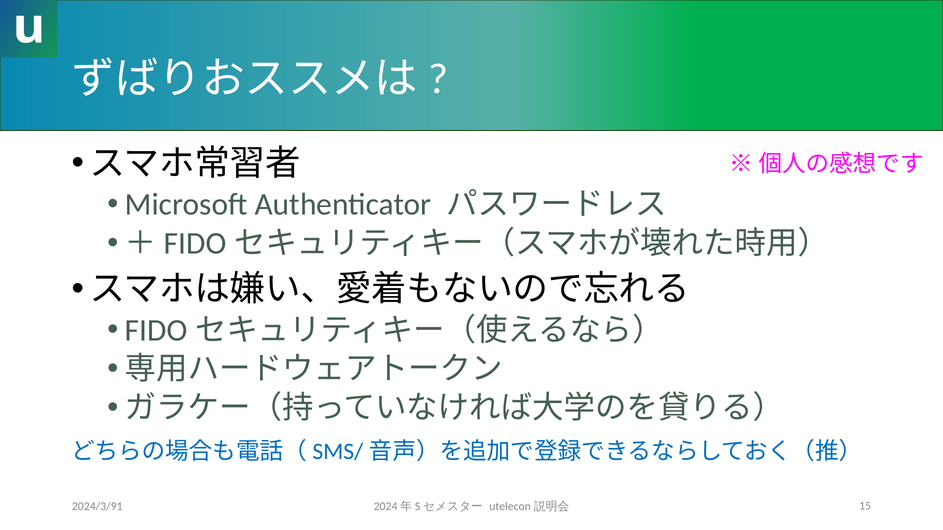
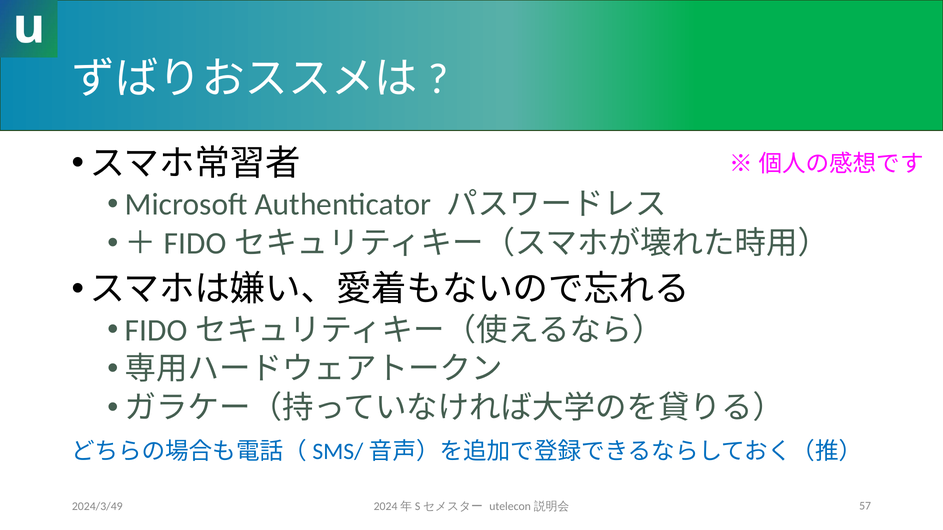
2024/3/91: 2024/3/91 -> 2024/3/49 (97, 507)
15: 15 -> 57 (865, 506)
